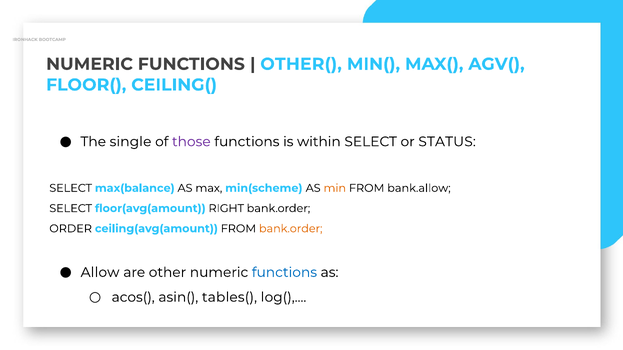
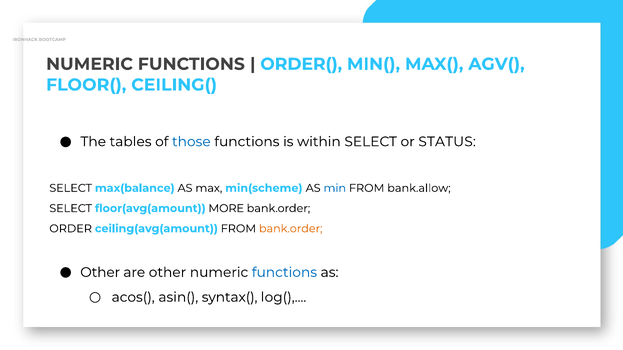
OTHER(: OTHER( -> ORDER( (301, 64)
single: single -> tables (131, 142)
those colour: purple -> blue (191, 142)
min colour: orange -> blue (335, 188)
RIGHT: RIGHT -> MORE (226, 209)
Allow: Allow -> Other (100, 273)
tables(: tables( -> syntax( (230, 298)
